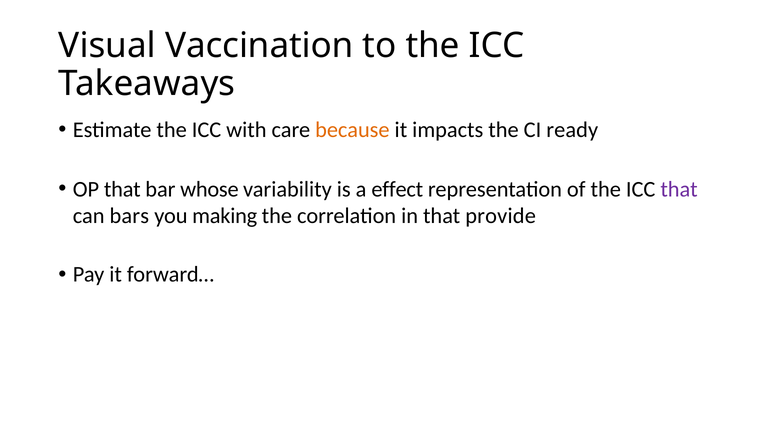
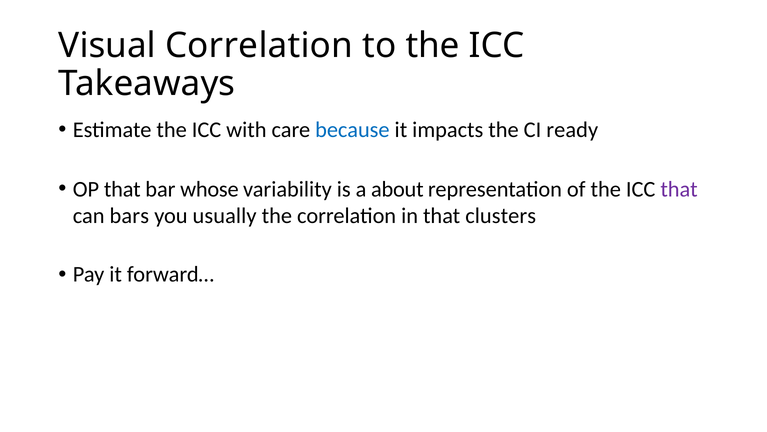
Visual Vaccination: Vaccination -> Correlation (259, 45)
because colour: orange -> blue (352, 130)
effect: effect -> about (397, 189)
making: making -> usually (225, 216)
provide: provide -> clusters (501, 216)
